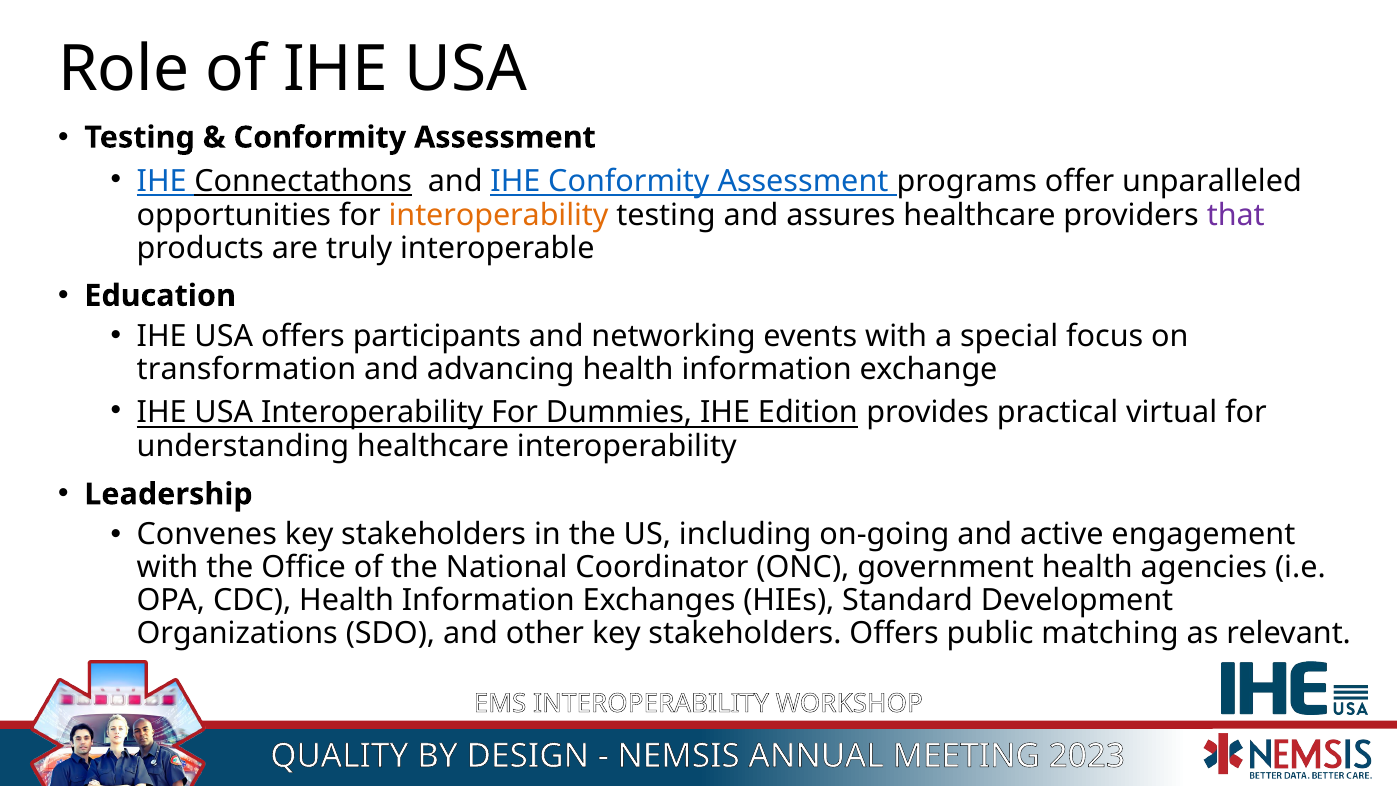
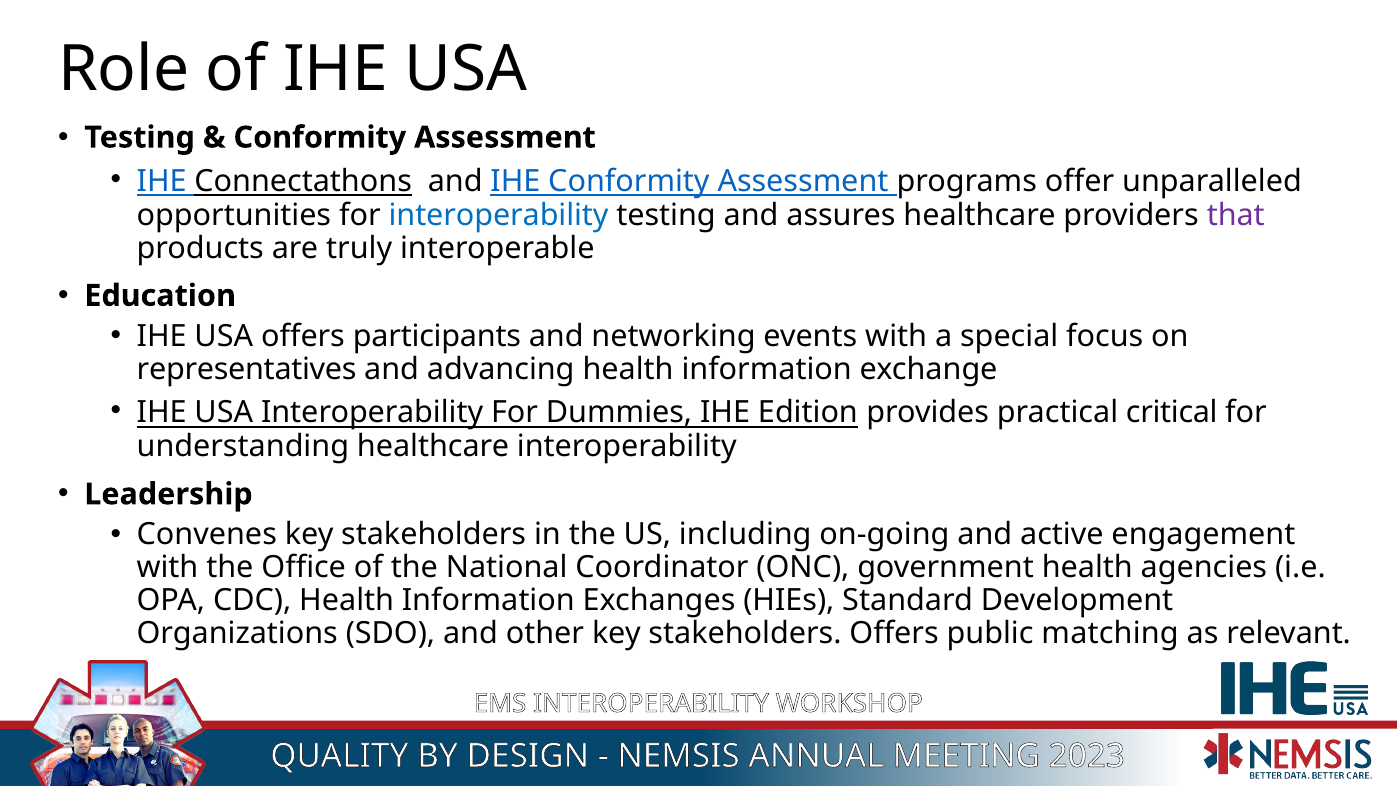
interoperability colour: orange -> blue (499, 215)
transformation: transformation -> representatives (247, 369)
virtual: virtual -> critical (1172, 413)
